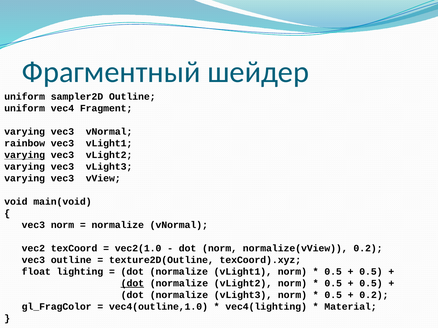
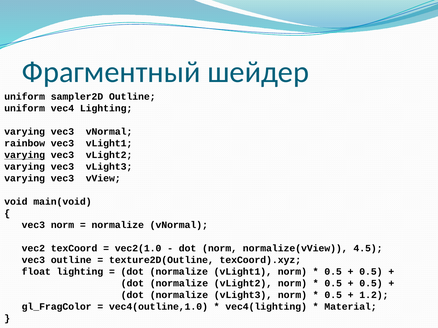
vec4 Fragment: Fragment -> Lighting (106, 109)
normalize(vView 0.2: 0.2 -> 4.5 (368, 249)
dot underline: present -> none (132, 284)
0.2: 0.2 -> 1.2 (374, 295)
